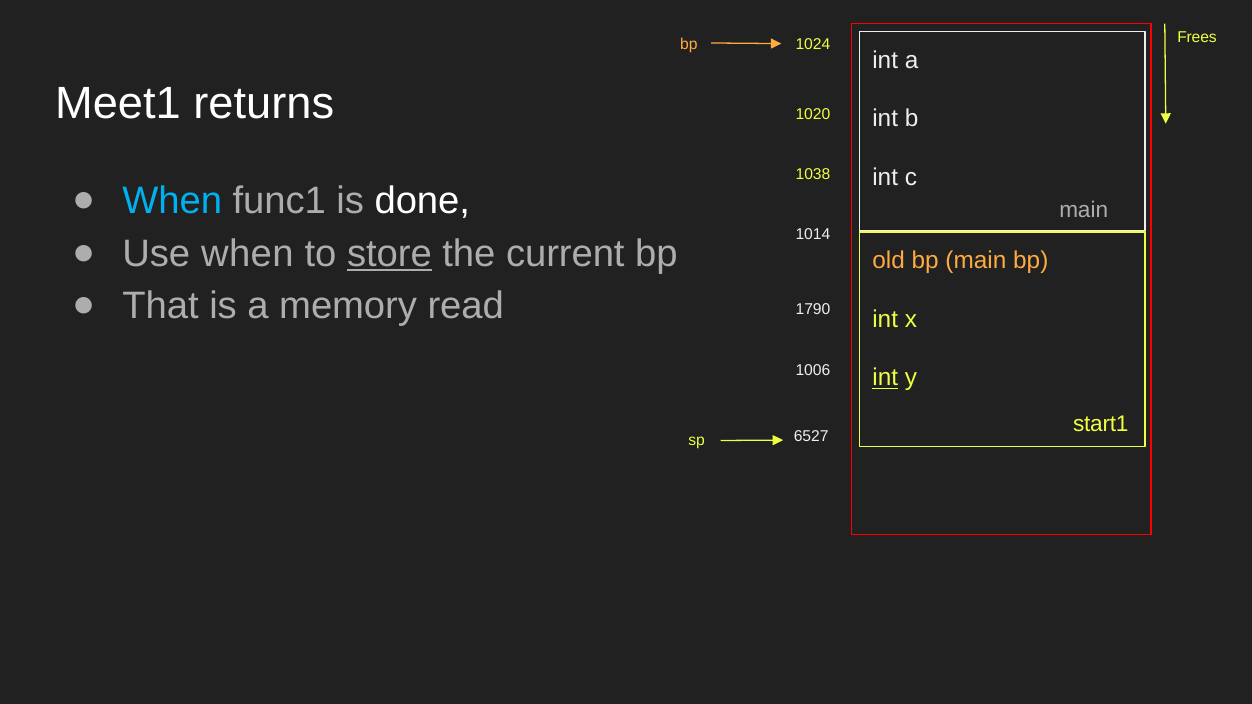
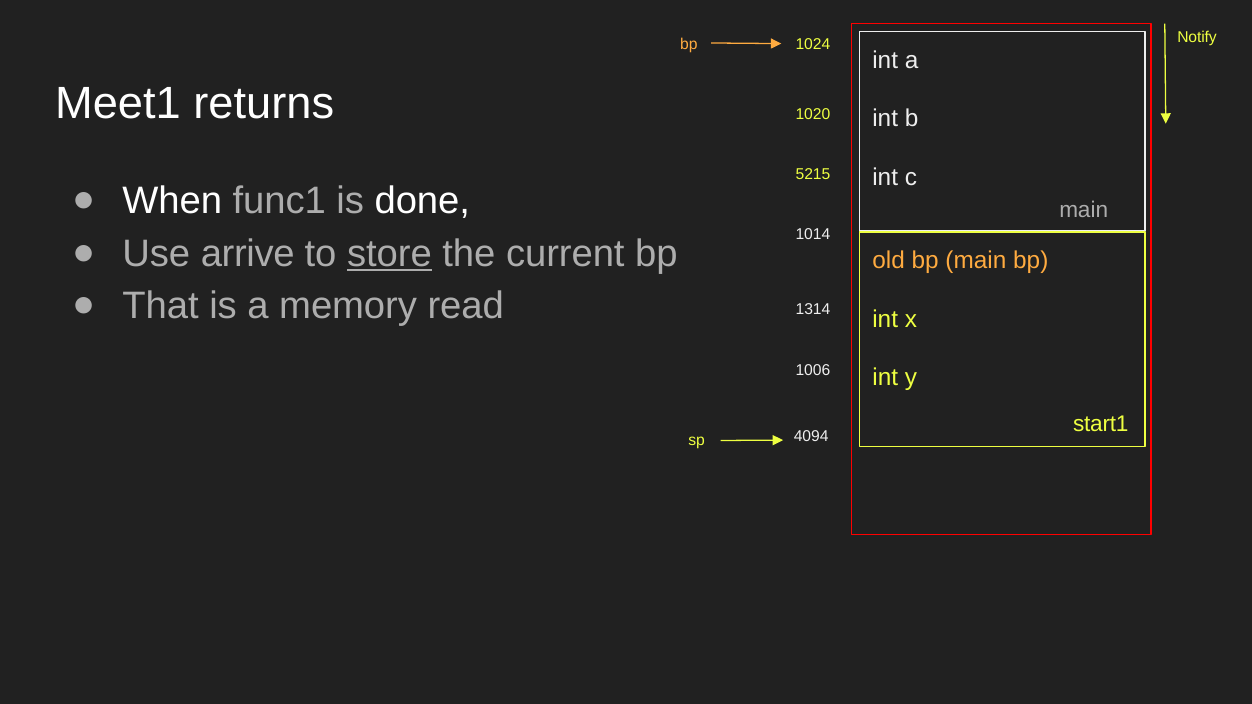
Frees: Frees -> Notify (1197, 37)
1038: 1038 -> 5215 (813, 175)
When colour: light blue -> white (172, 201)
Use when: when -> arrive (248, 254)
1790: 1790 -> 1314 (813, 310)
int underline: present -> none (885, 378)
6527: 6527 -> 4094 (811, 437)
